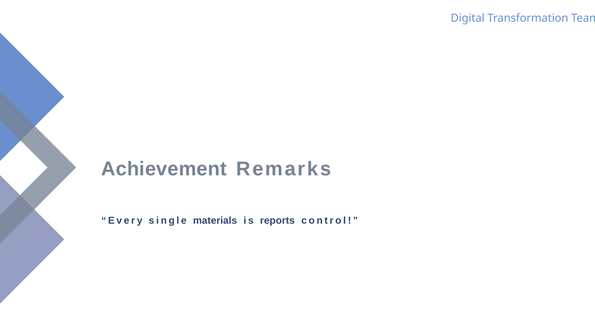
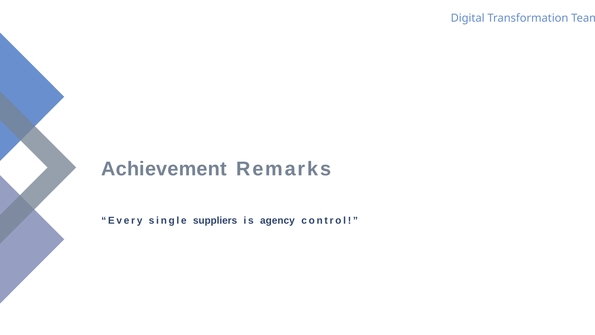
materials: materials -> suppliers (215, 220)
reports: reports -> agency (277, 220)
